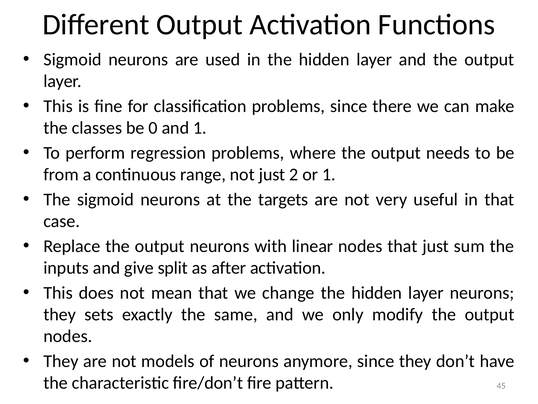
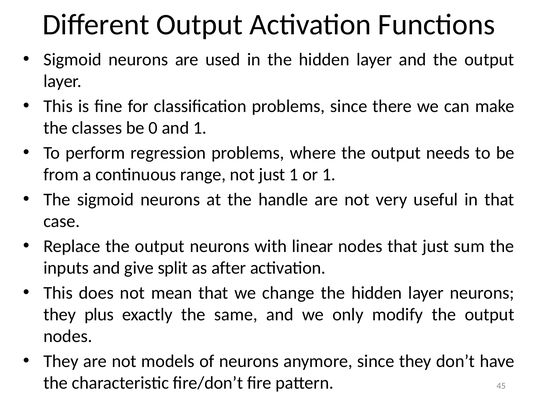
just 2: 2 -> 1 (294, 174)
targets: targets -> handle (283, 199)
sets: sets -> plus (99, 314)
